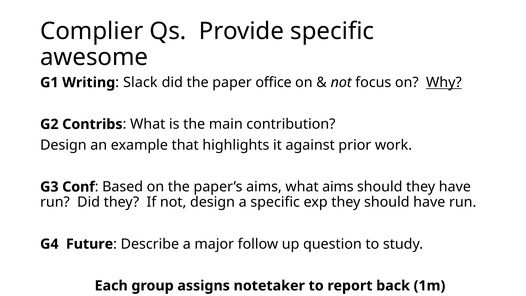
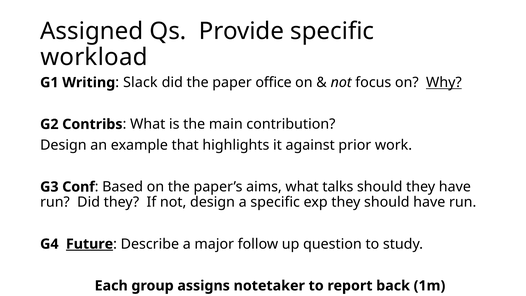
Complier: Complier -> Assigned (92, 31)
awesome: awesome -> workload (94, 57)
what aims: aims -> talks (338, 187)
Future underline: none -> present (90, 244)
